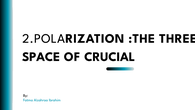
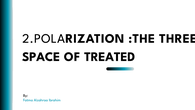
CRUCIAL: CRUCIAL -> TREATED (110, 57)
